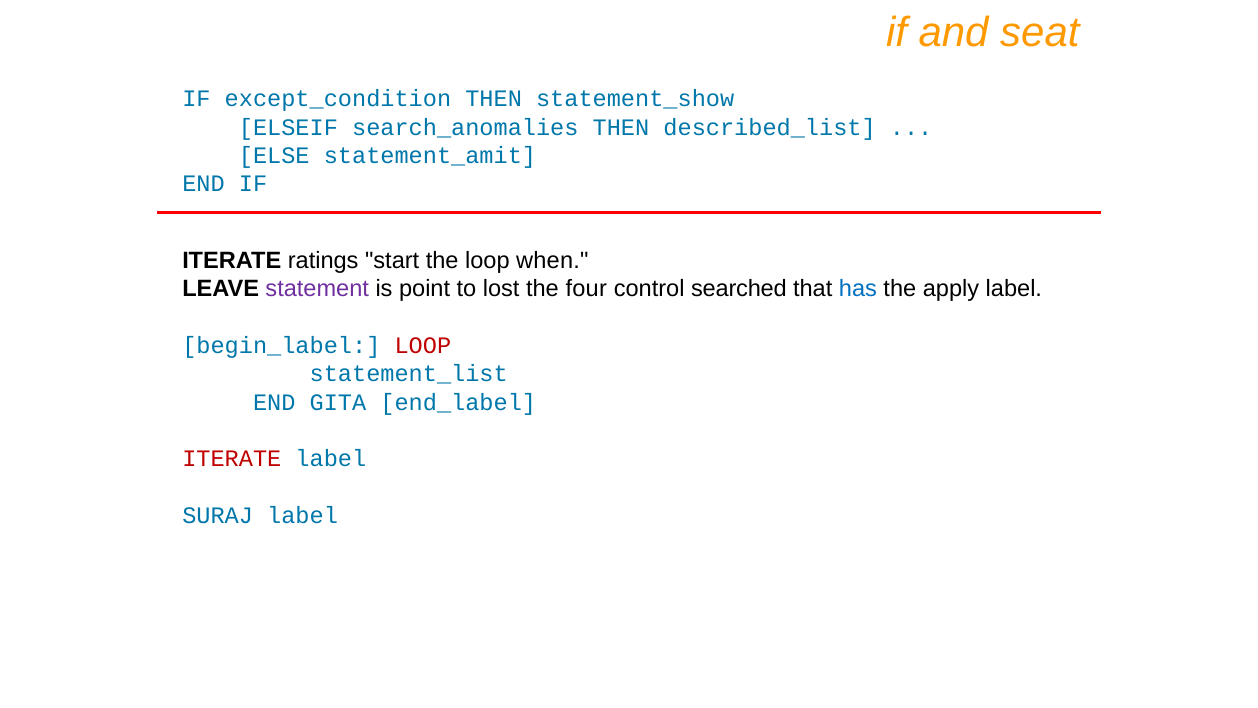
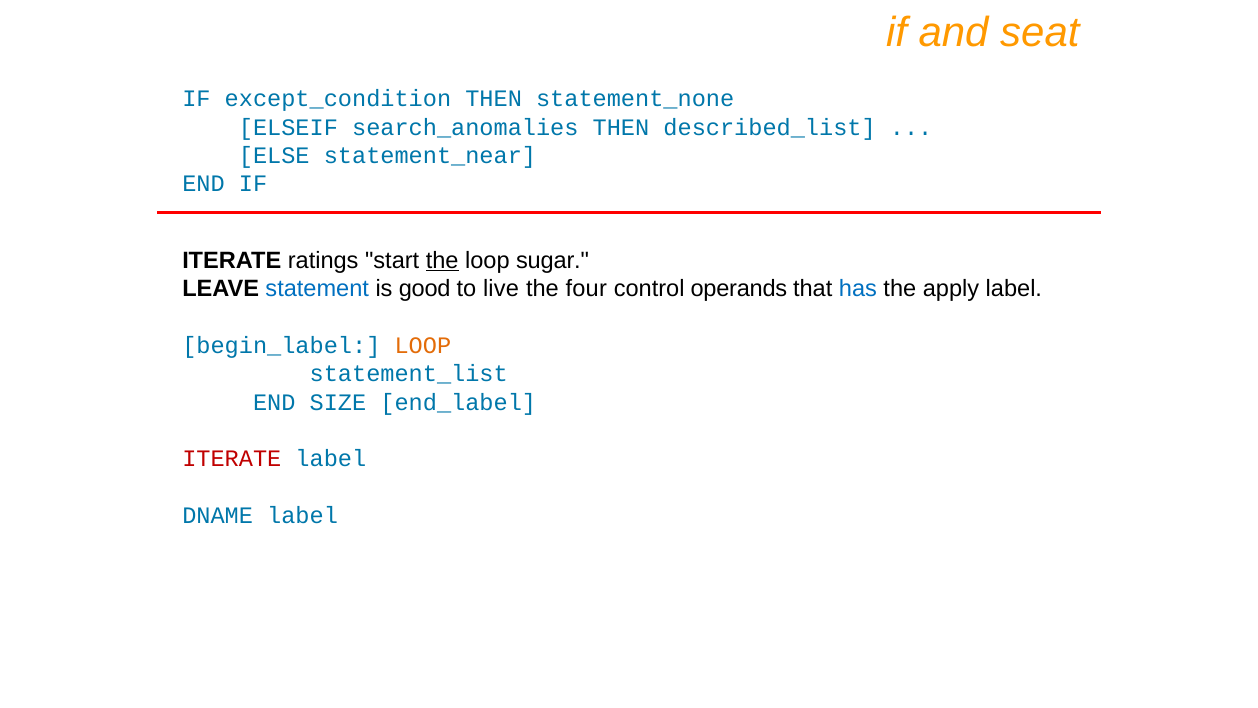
statement_show: statement_show -> statement_none (635, 99)
statement_amit: statement_amit -> statement_near (430, 156)
the underline: none -> present (442, 260)
when: when -> sugar (553, 260)
statement colour: purple -> blue (317, 289)
point: point -> good (425, 289)
lost: lost -> live (501, 289)
searched: searched -> operands (739, 289)
LOOP colour: red -> orange (423, 345)
GITA: GITA -> SIZE (338, 402)
SURAJ: SURAJ -> DNAME (218, 515)
